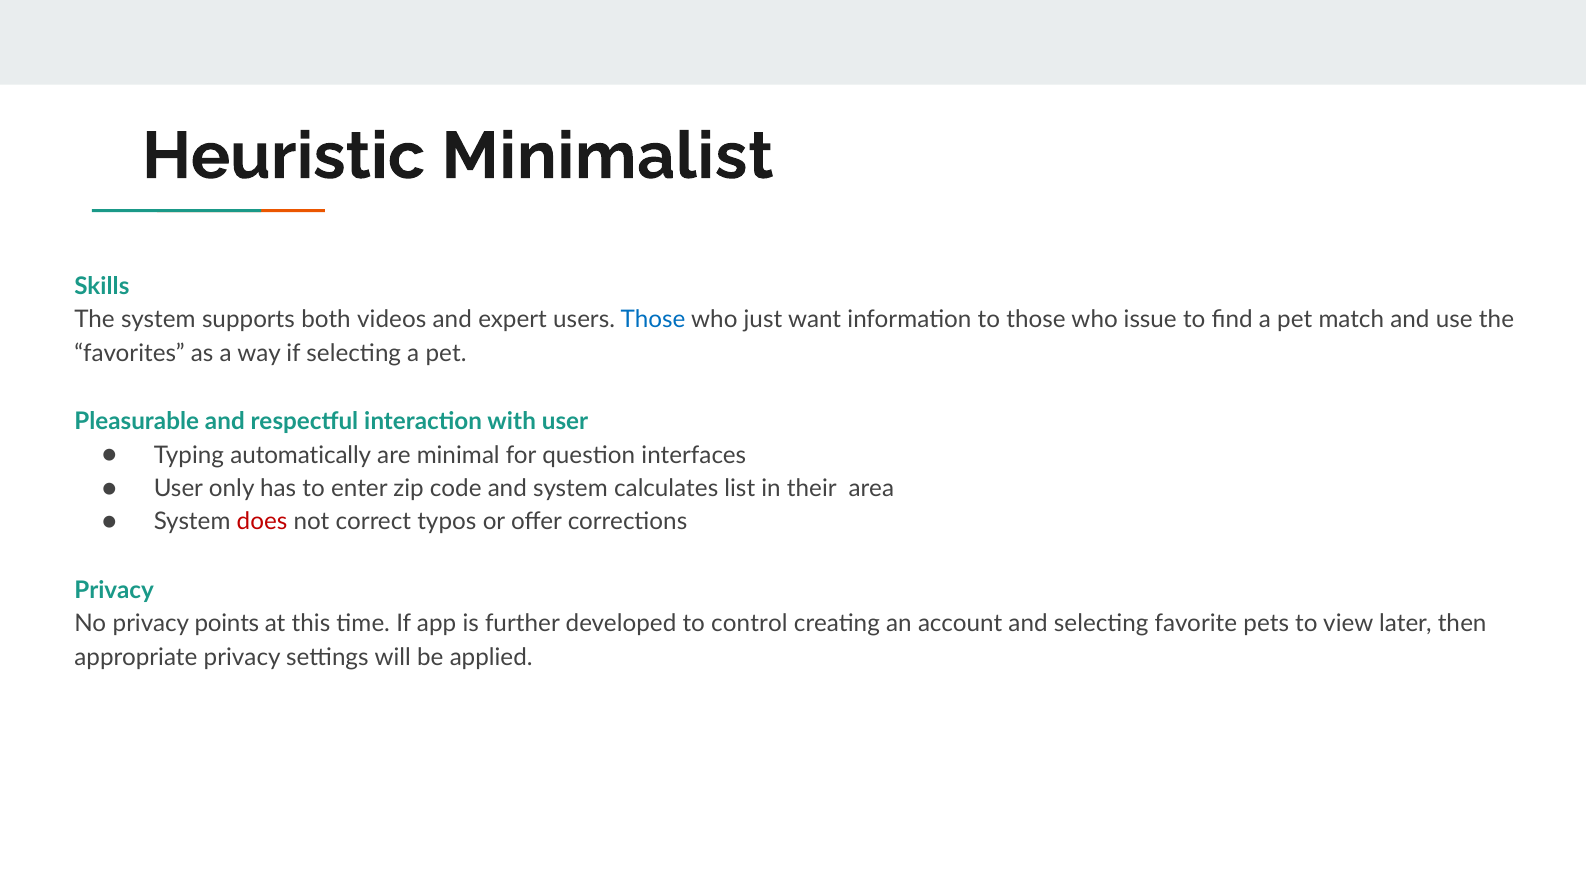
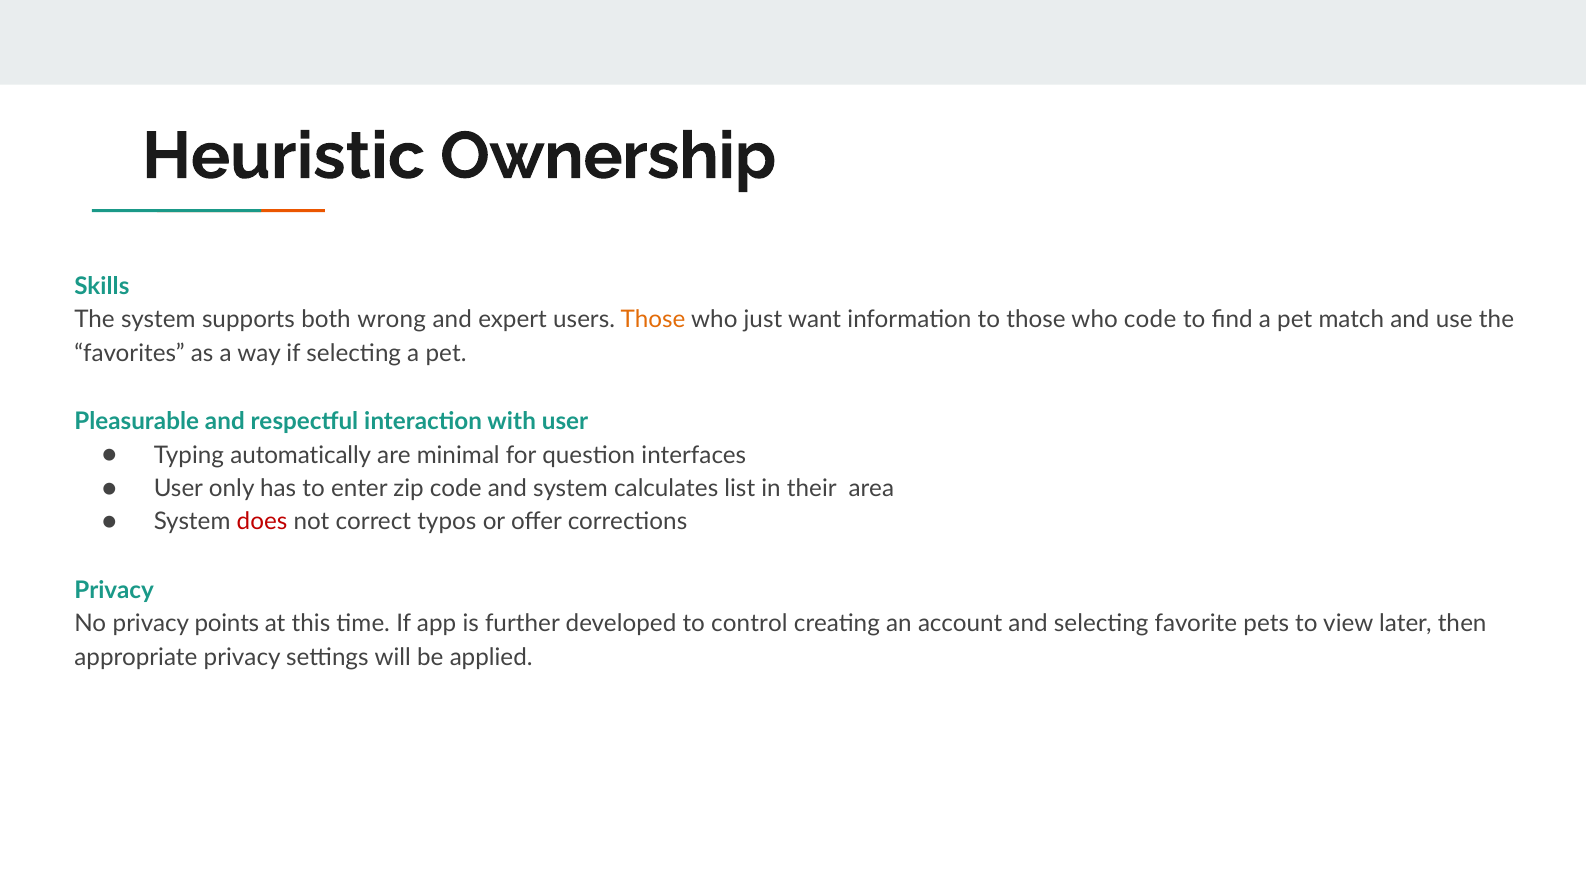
Minimalist: Minimalist -> Ownership (608, 156)
videos: videos -> wrong (392, 320)
Those colour: blue -> orange (653, 320)
who issue: issue -> code (1150, 320)
